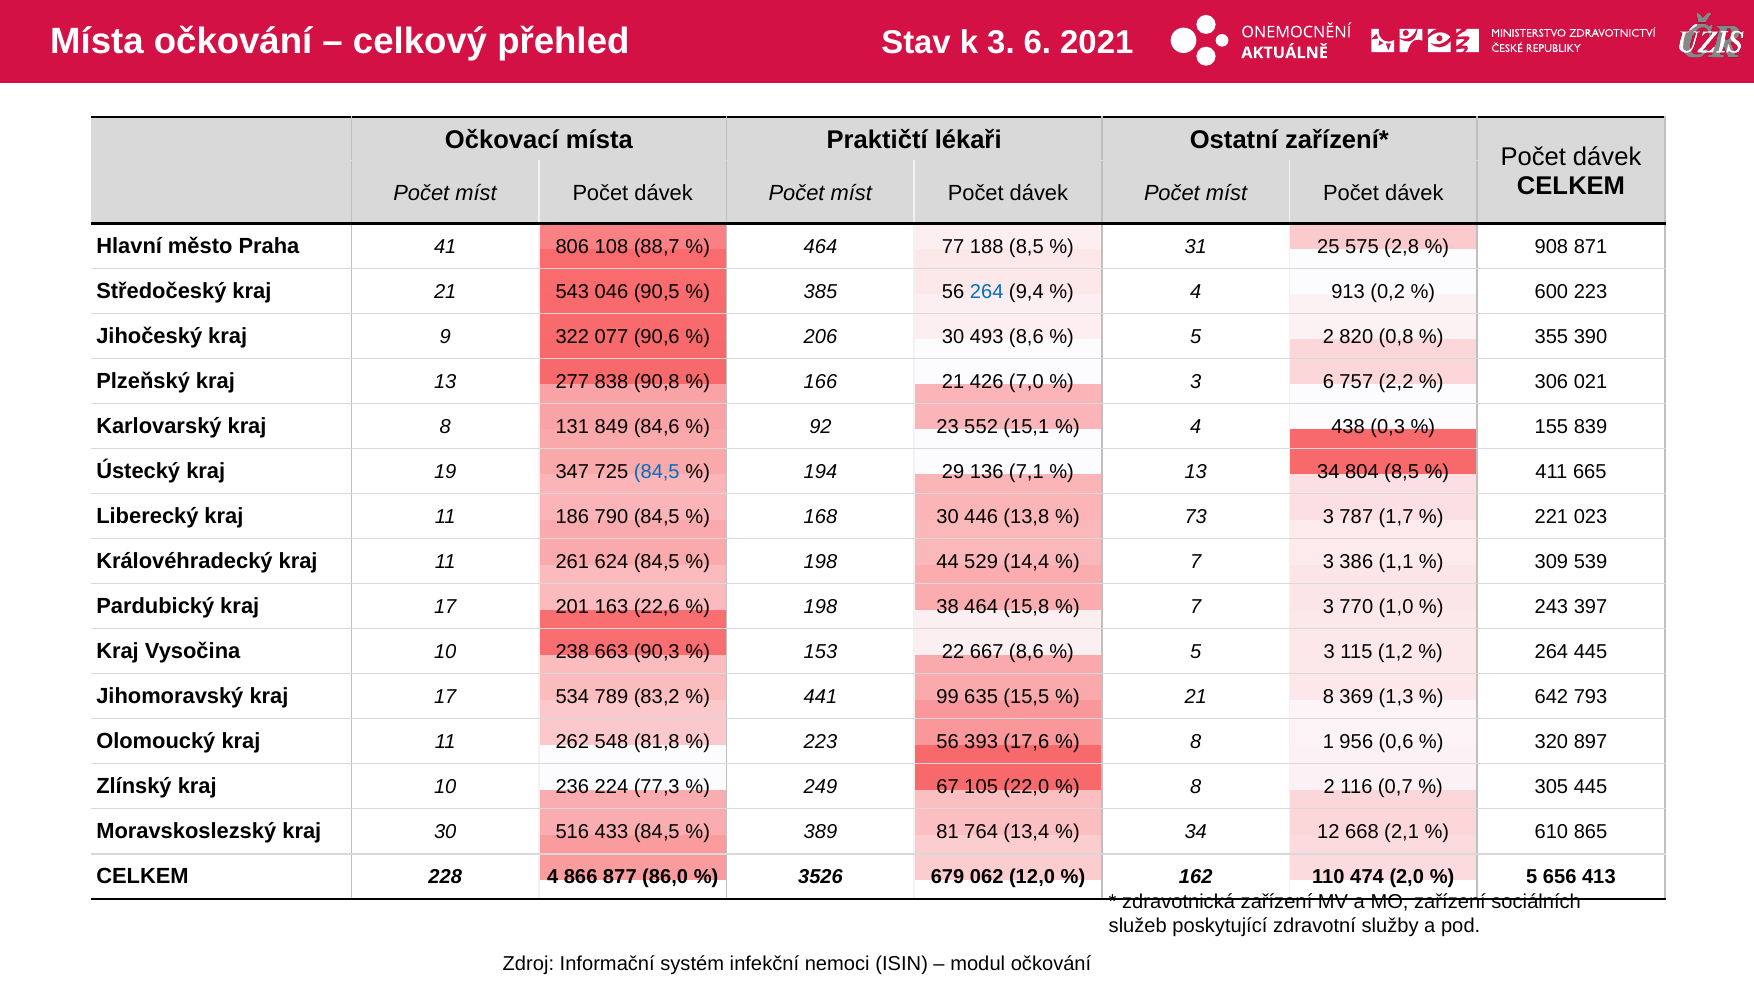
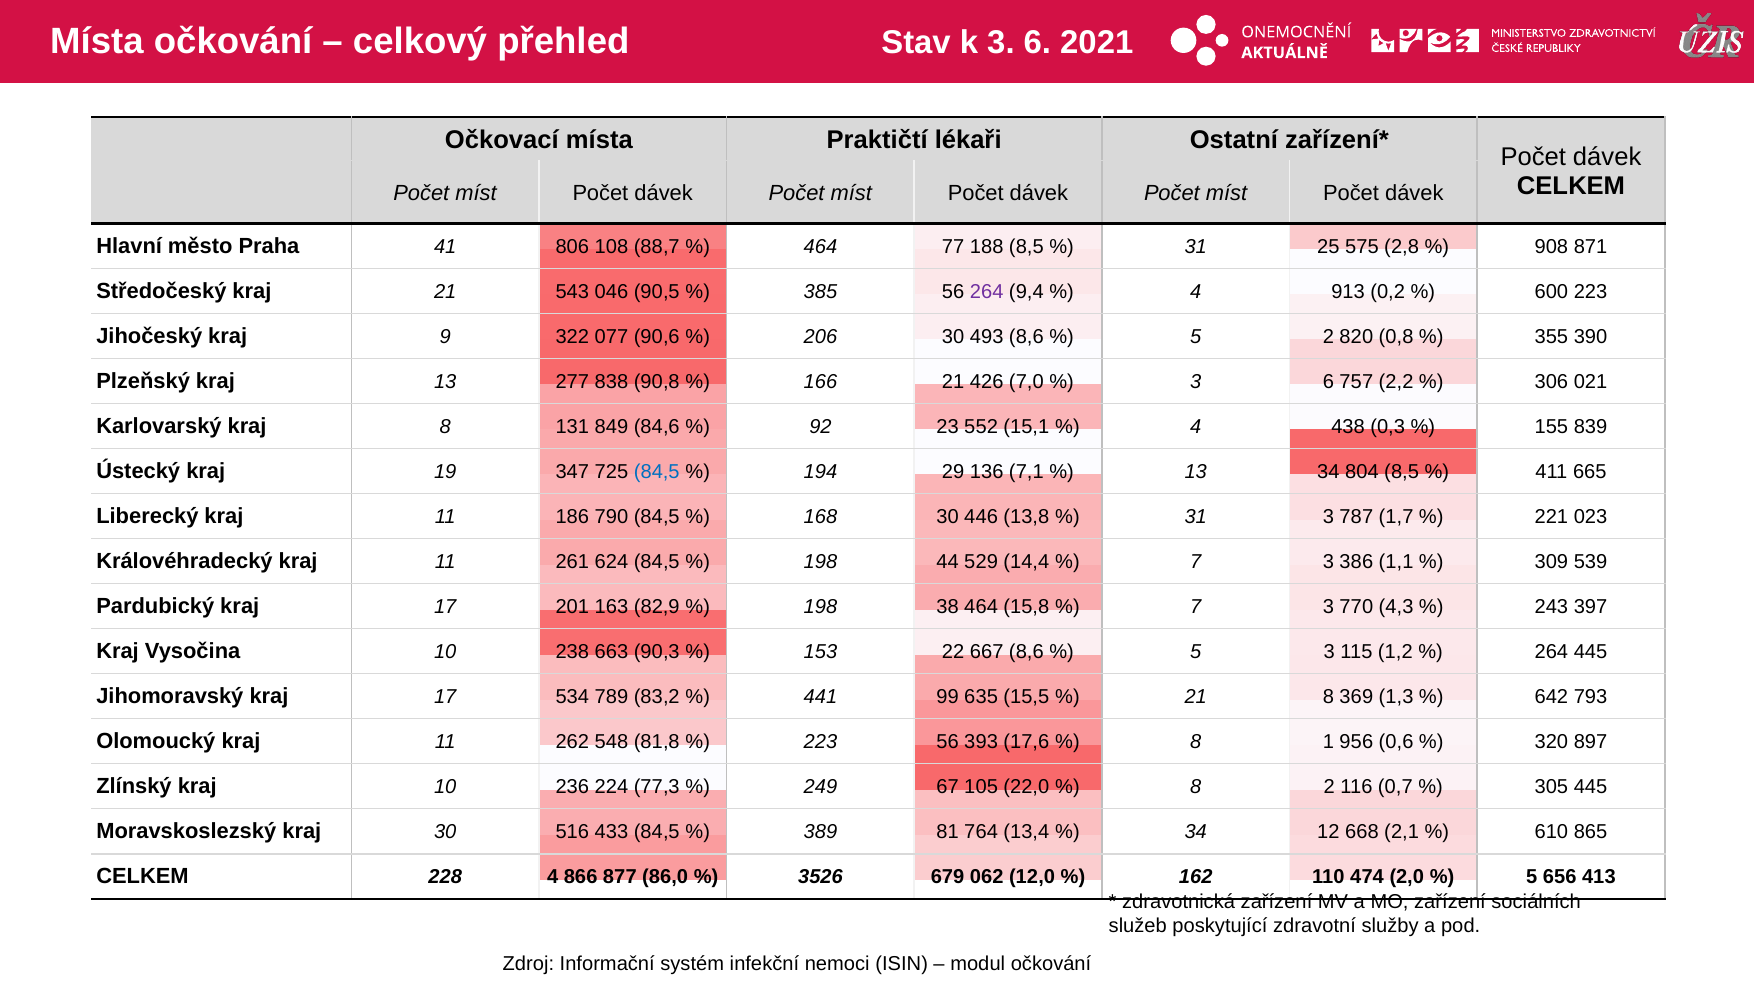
264 colour: blue -> purple (987, 292)
73: 73 -> 31 (1196, 517)
22,6: 22,6 -> 82,9 (657, 607)
1,0: 1,0 -> 4,3 (1396, 607)
